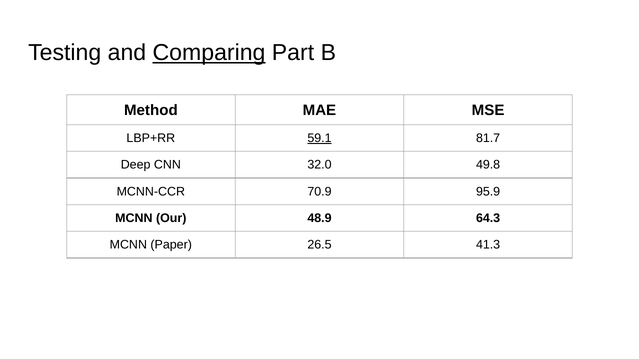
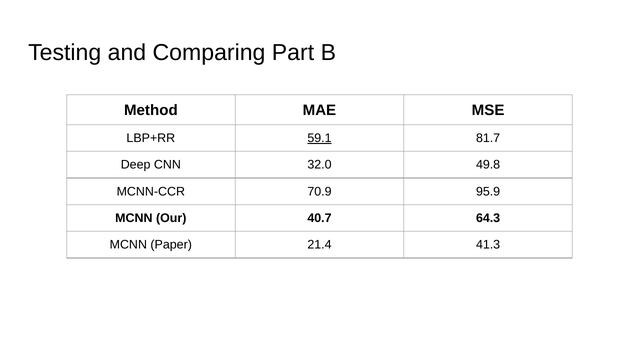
Comparing underline: present -> none (209, 53)
48.9: 48.9 -> 40.7 (319, 218)
26.5: 26.5 -> 21.4 (319, 245)
